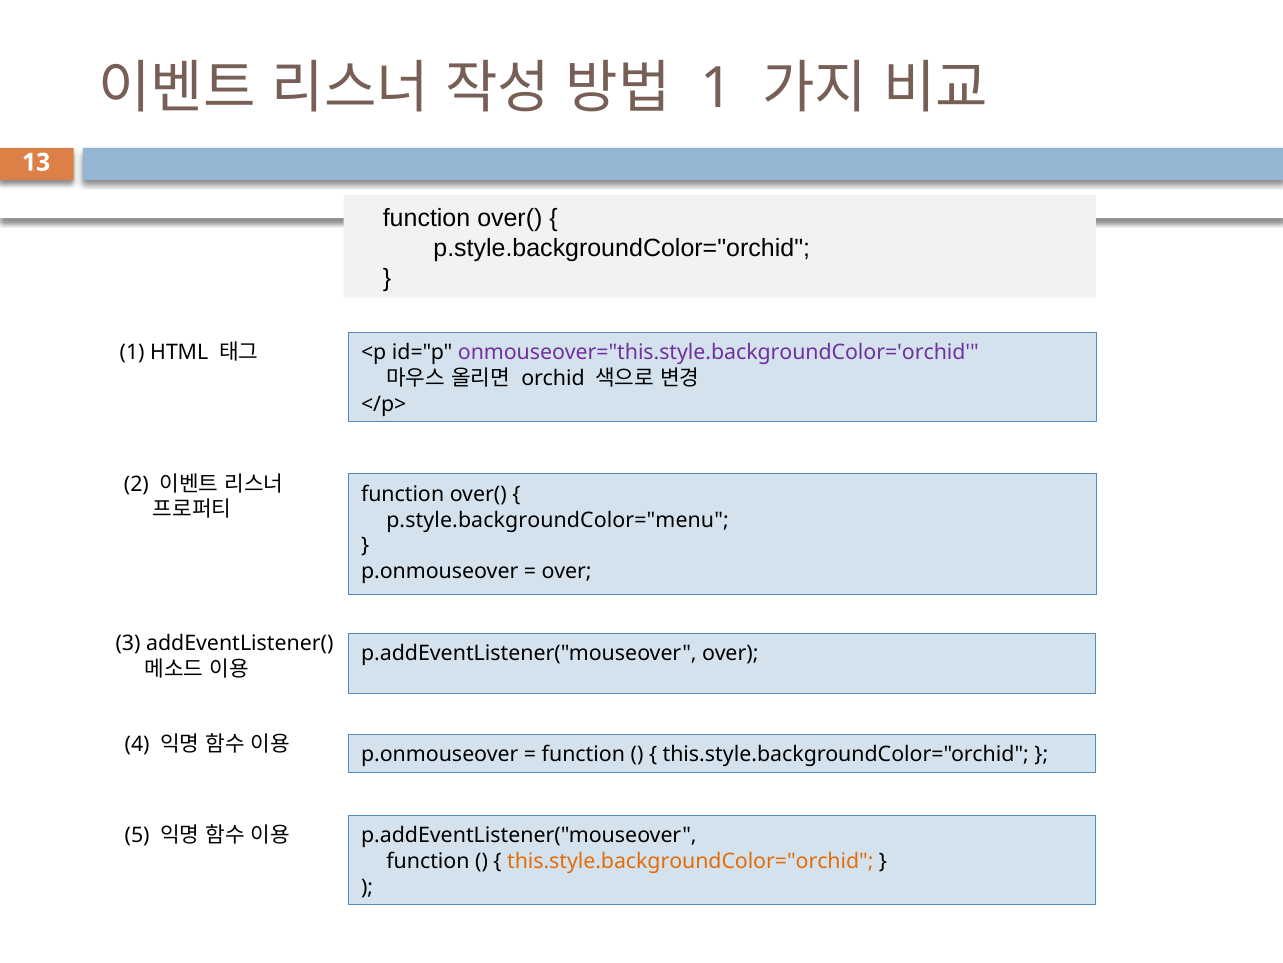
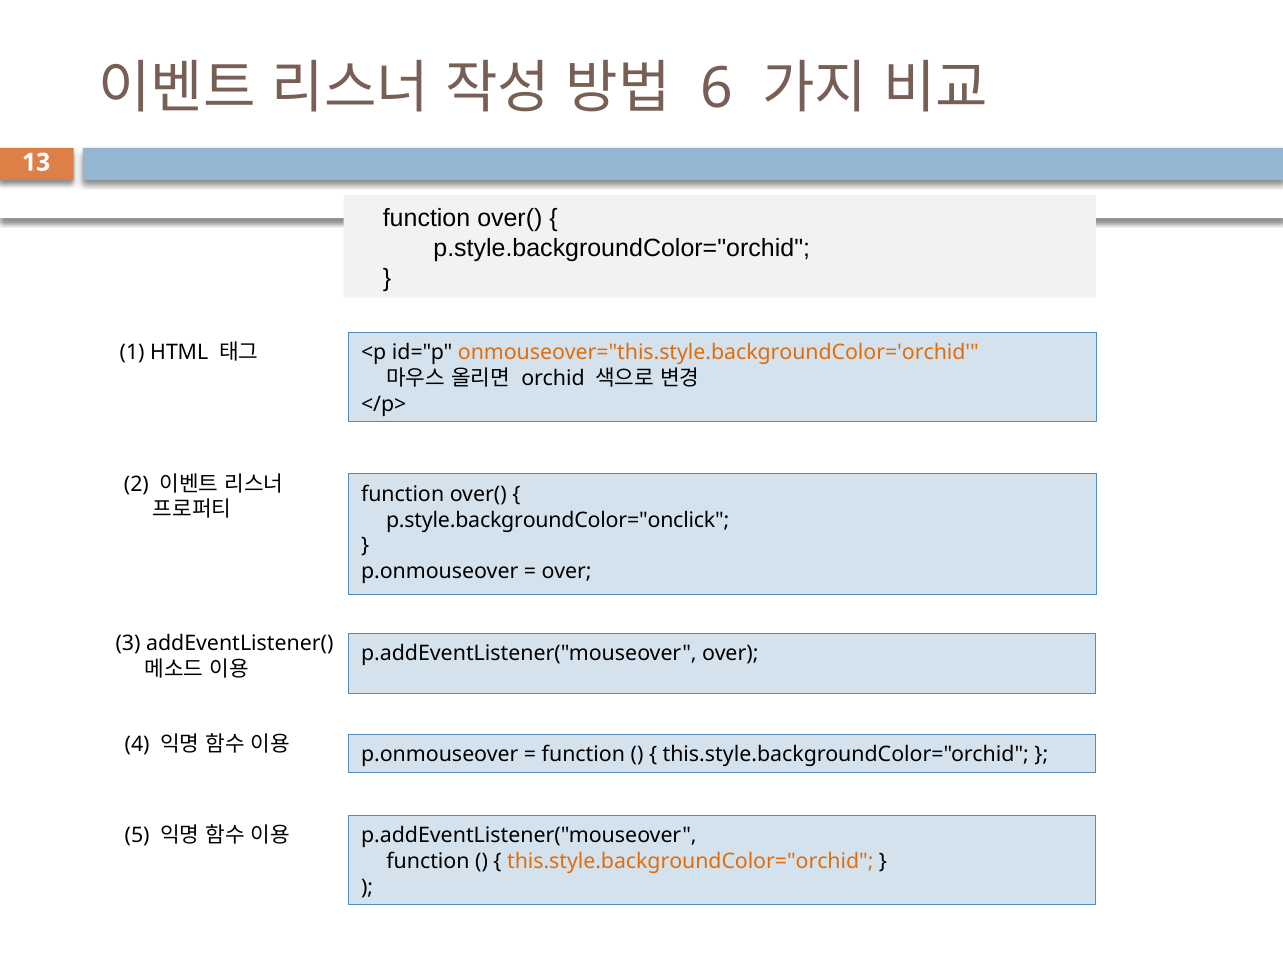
1: 1 -> 6 (717, 89)
onmouseover="this.style.backgroundColor='orchid colour: purple -> orange (718, 353)
p.style.backgroundColor="menu: p.style.backgroundColor="menu -> p.style.backgroundColor="onclick (558, 520)
